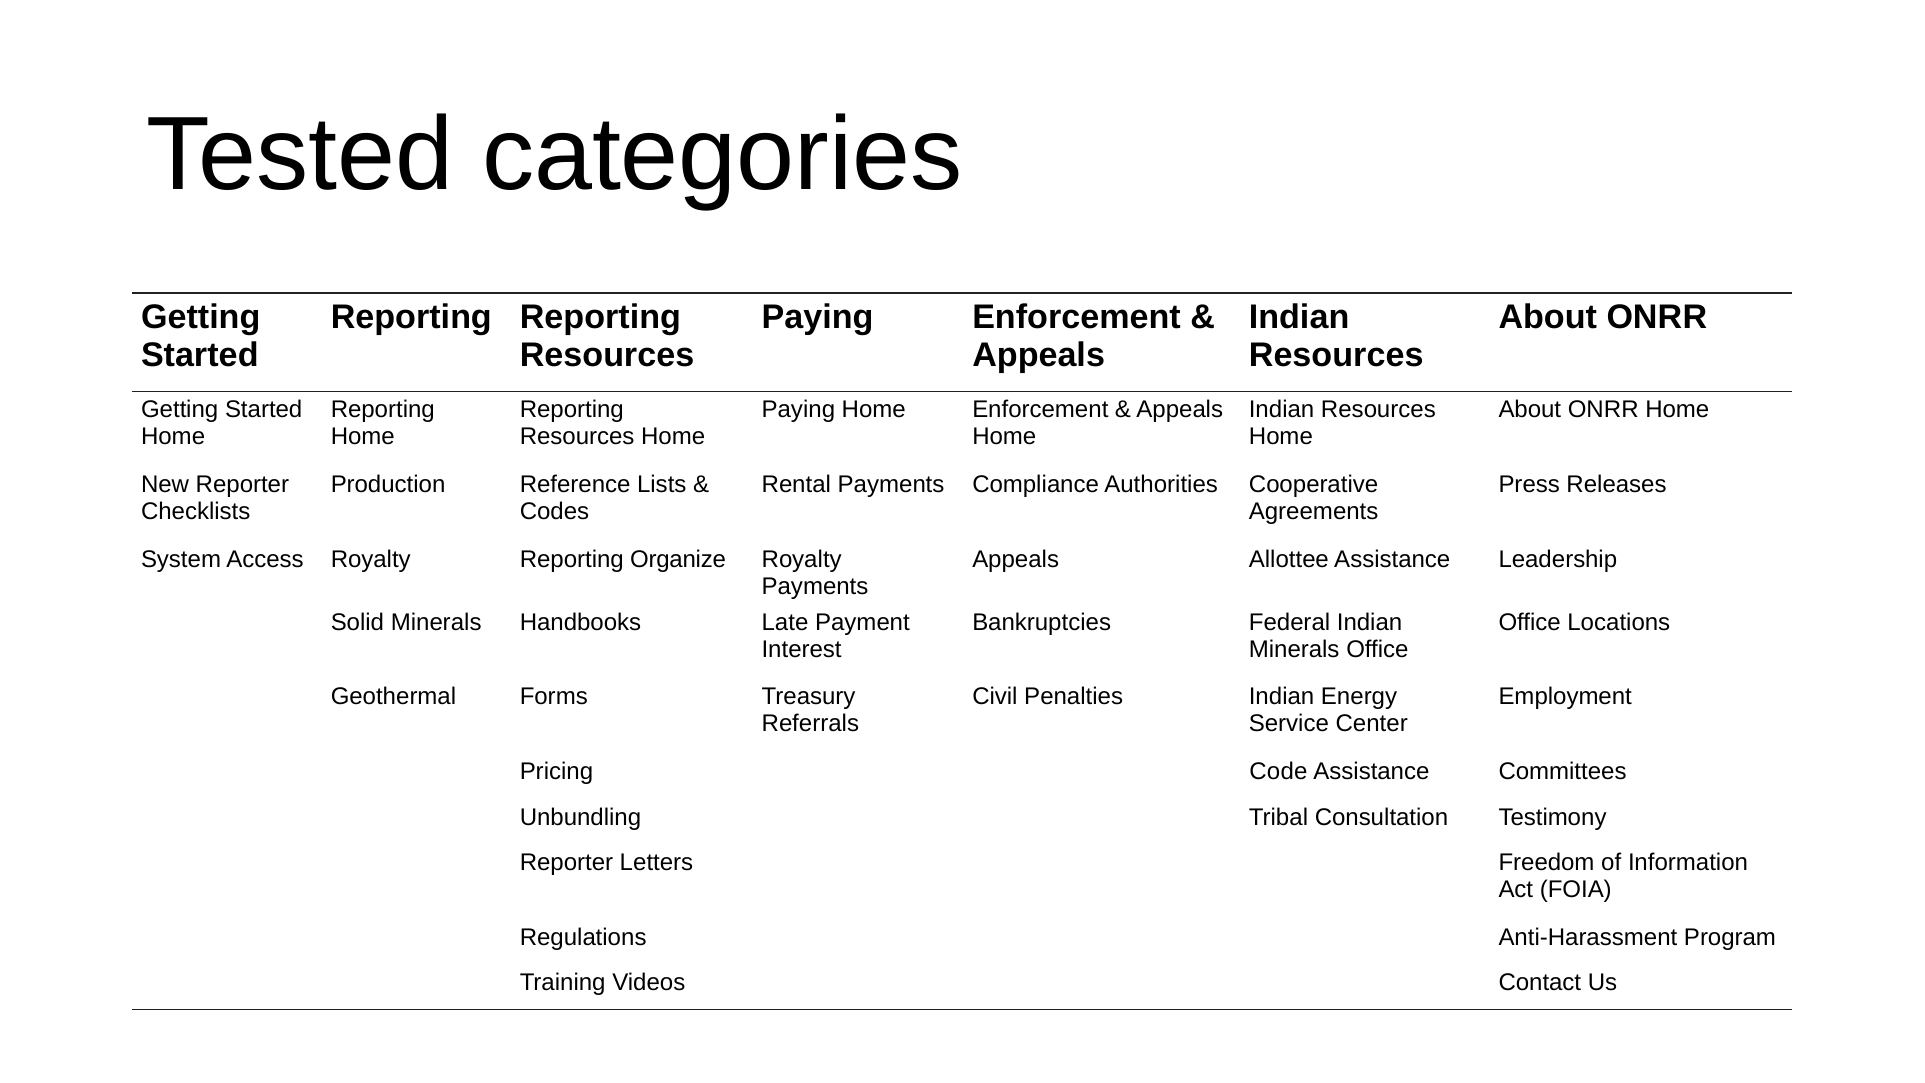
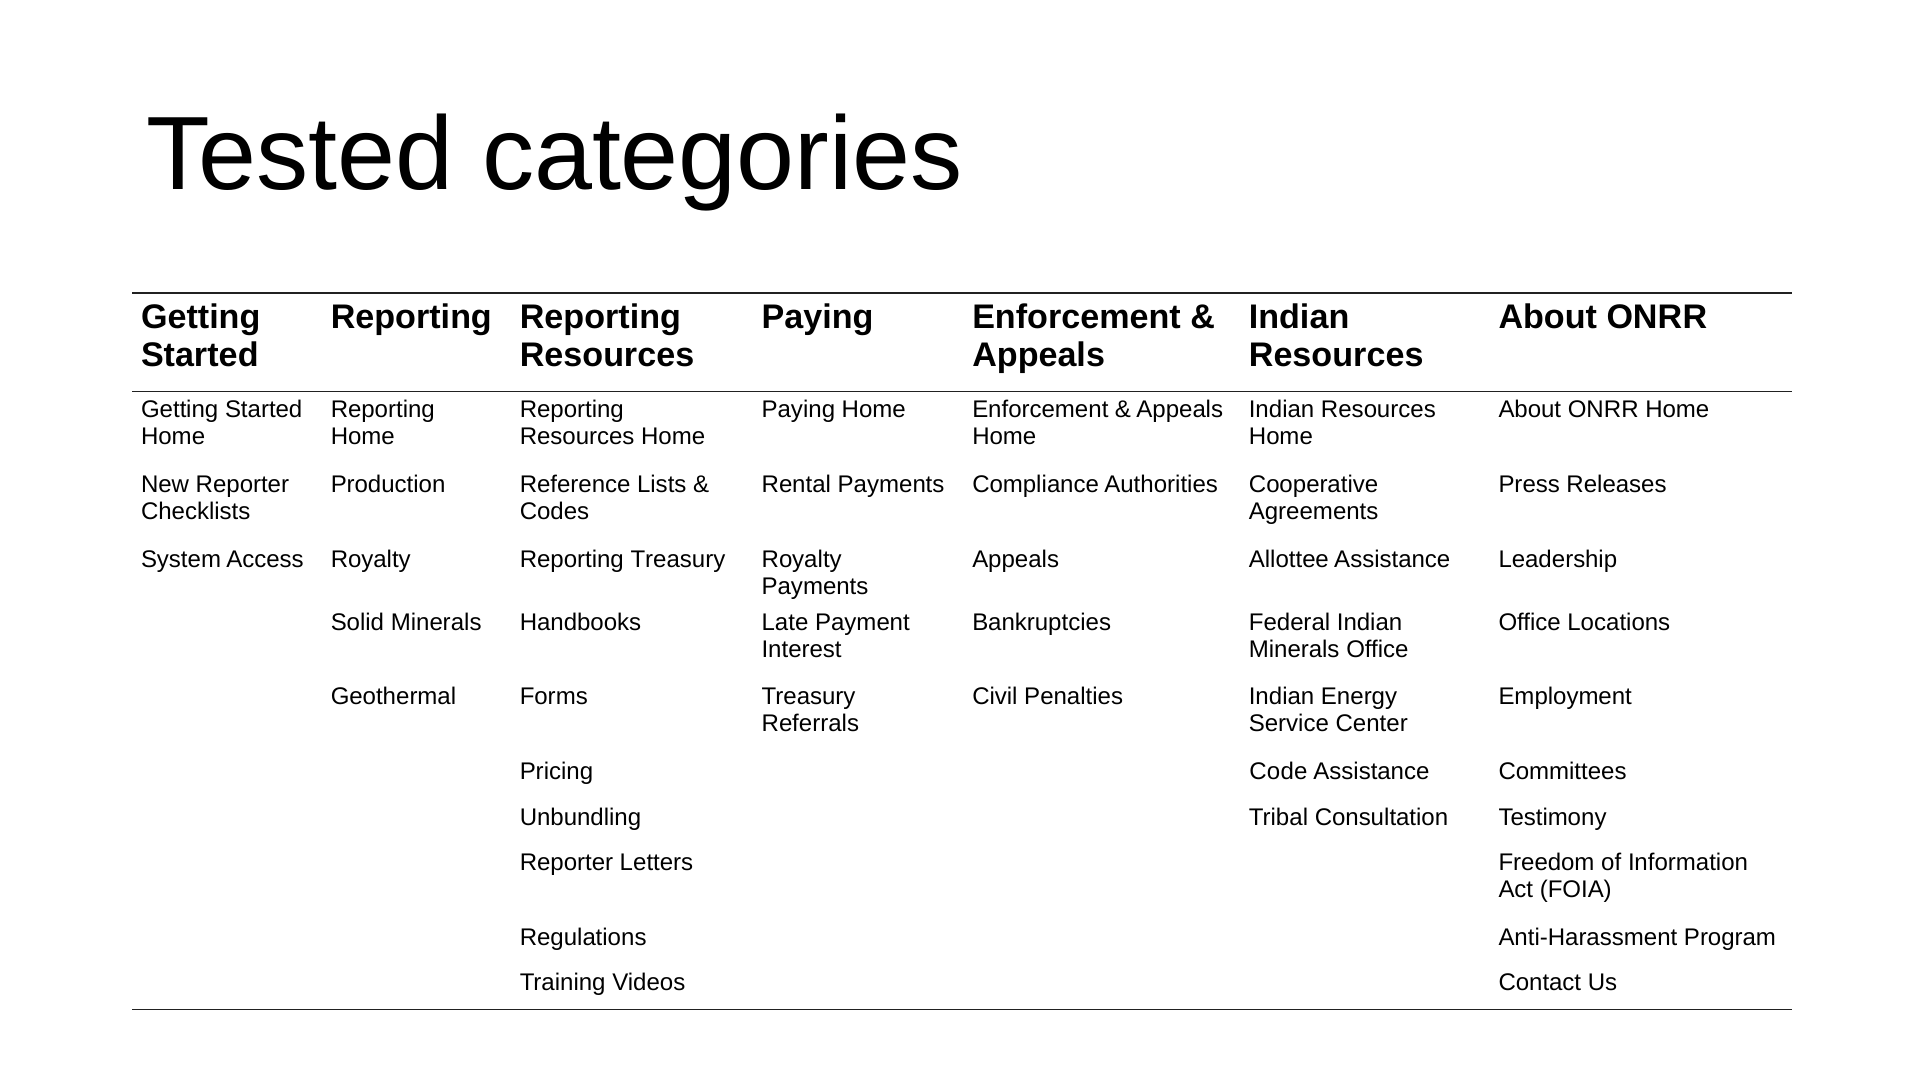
Reporting Organize: Organize -> Treasury (678, 559)
